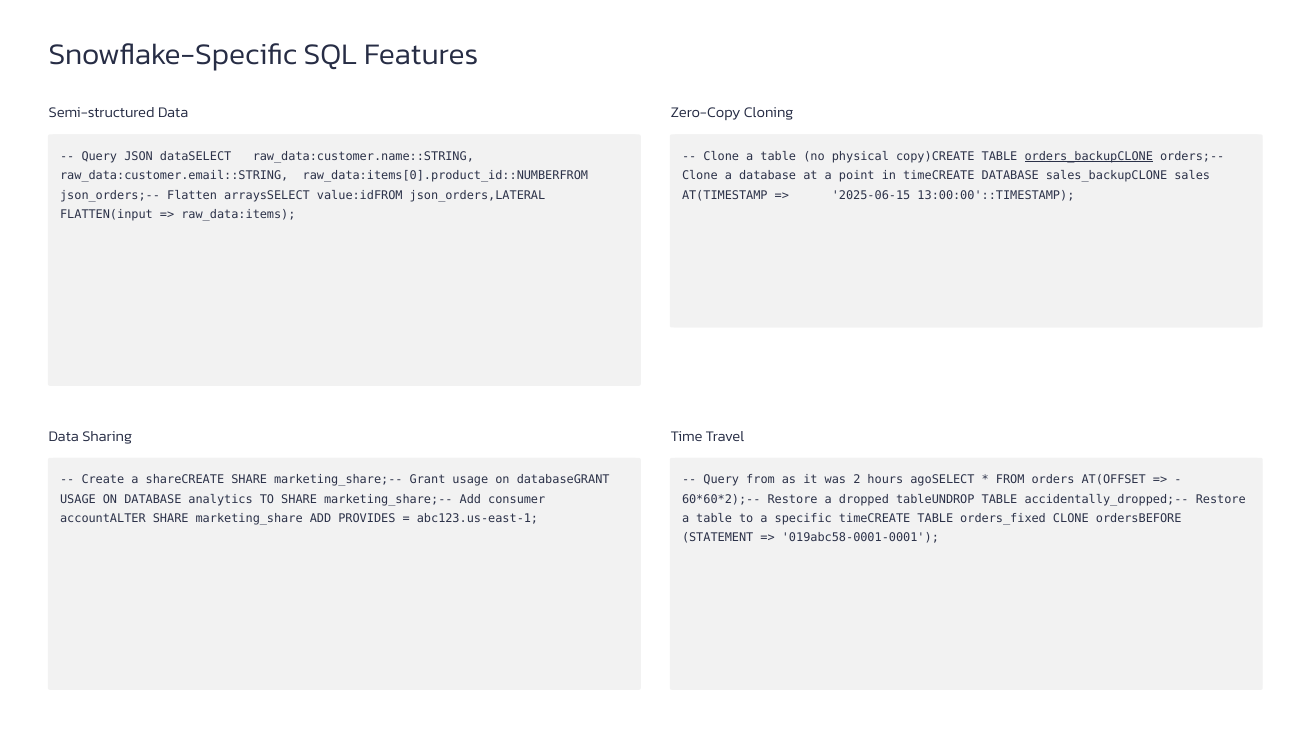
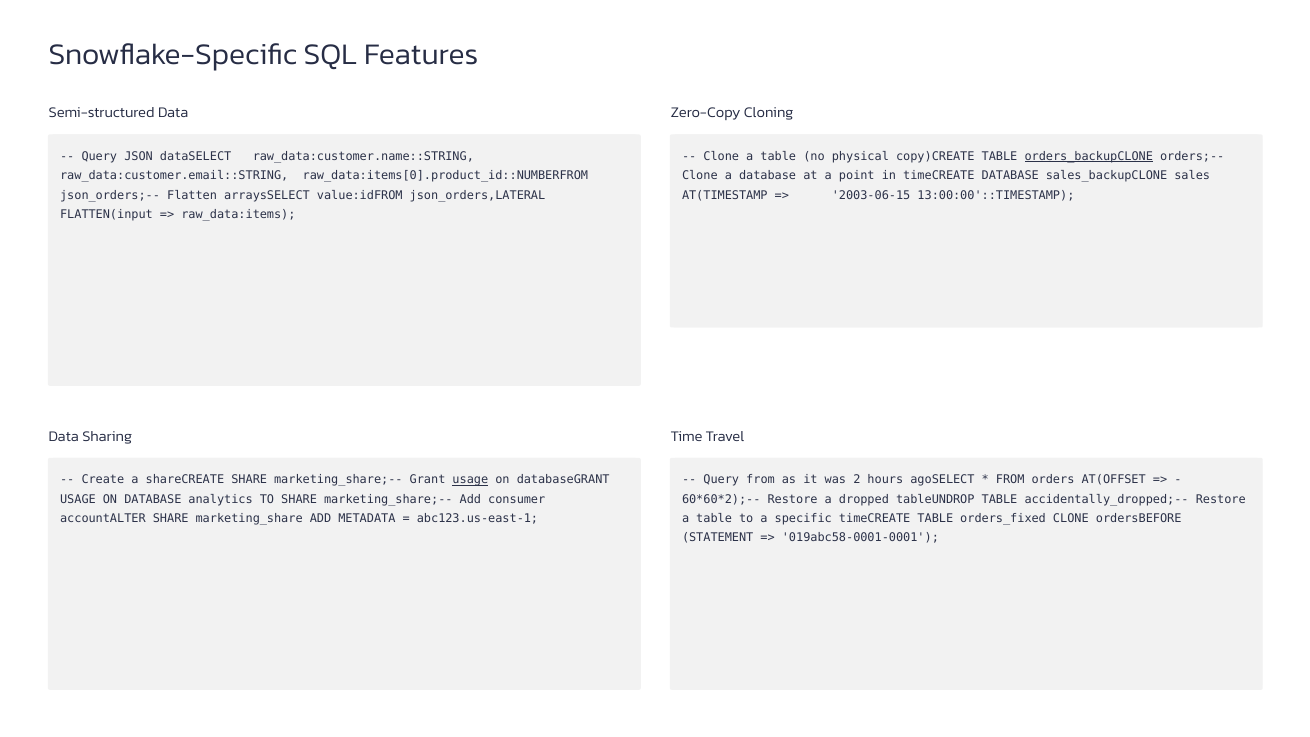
2025-06-15: 2025-06-15 -> 2003-06-15 (871, 195)
usage underline: none -> present (470, 480)
PROVIDES: PROVIDES -> METADATA (367, 519)
